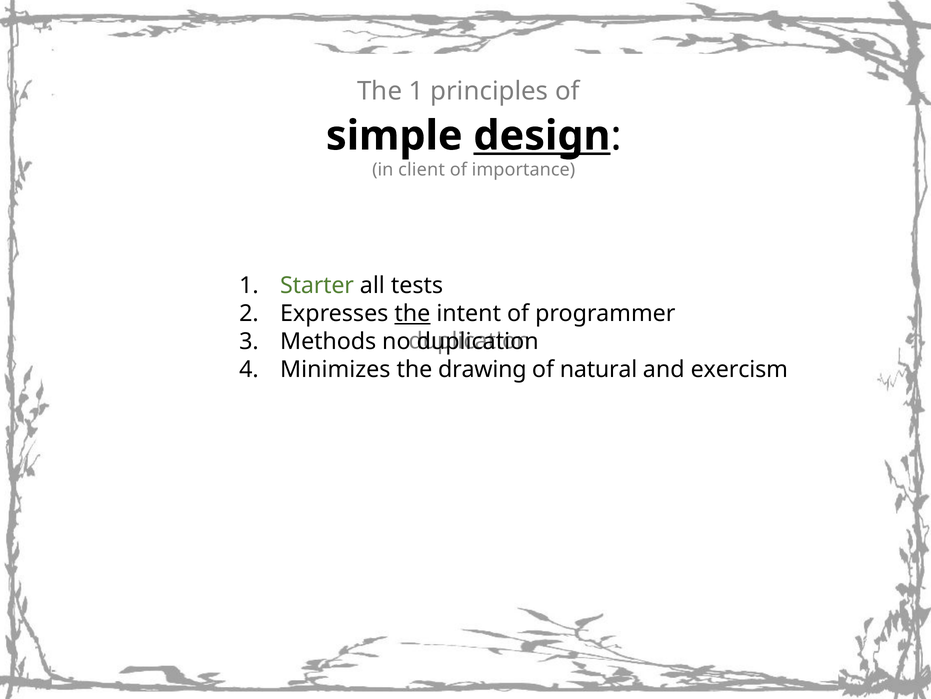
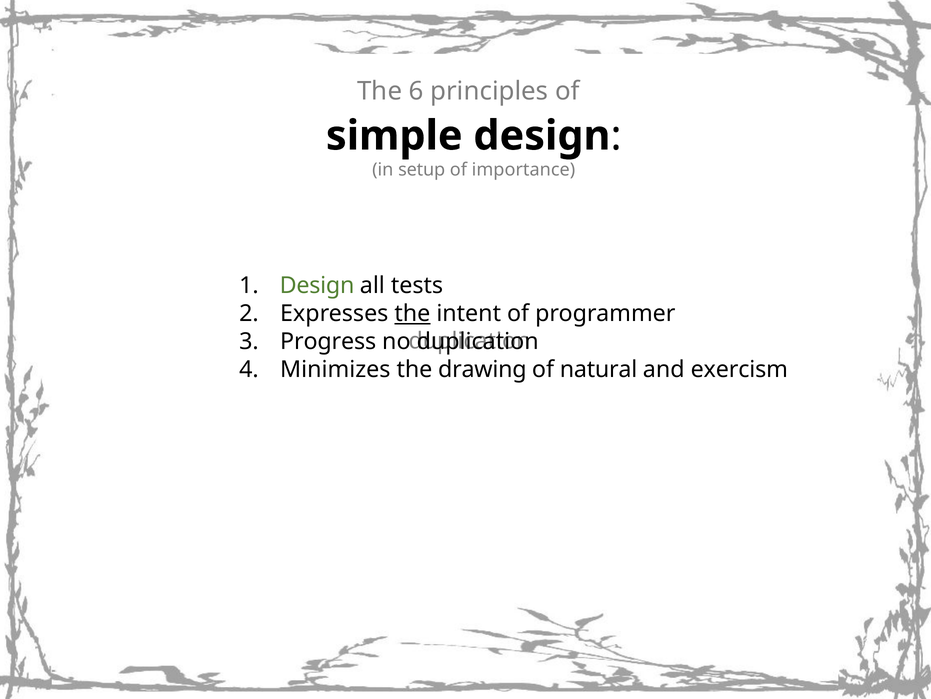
The 1: 1 -> 6 (416, 91)
design underline: present -> none (542, 136)
client: client -> setup (422, 170)
Starter: Starter -> Design (317, 285)
Methods: Methods -> Progress (328, 341)
